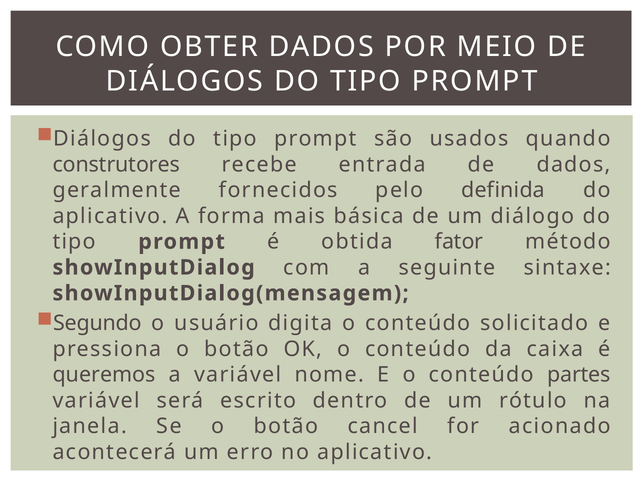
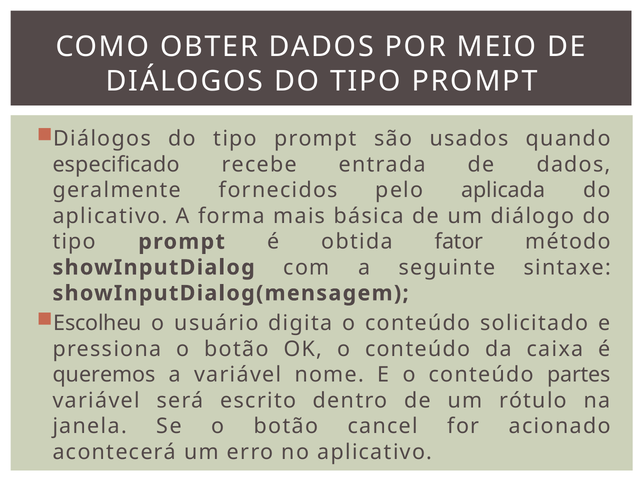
construtores: construtores -> especificado (116, 164)
definida: definida -> aplicada (503, 190)
Segundo: Segundo -> Escolheu (98, 323)
